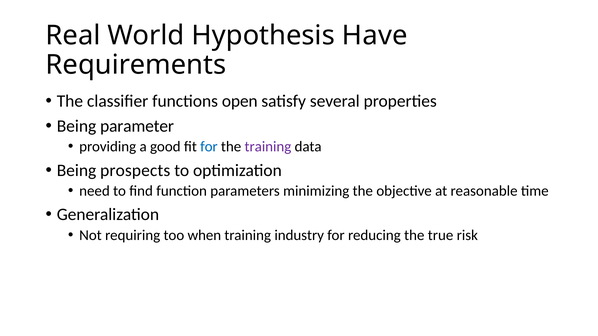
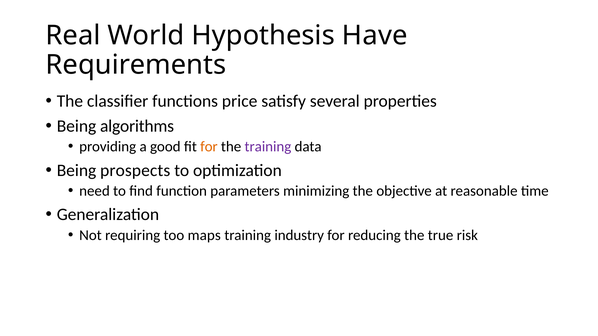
open: open -> price (240, 101)
parameter: parameter -> algorithms (137, 126)
for colour: blue -> orange (209, 147)
when: when -> maps (204, 235)
